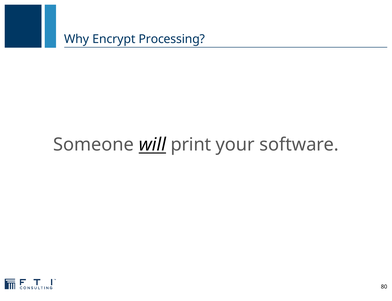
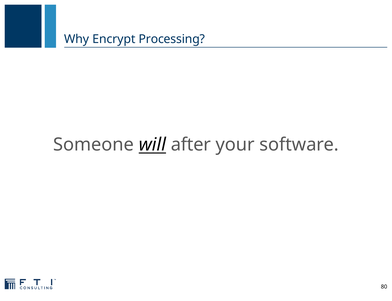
print: print -> after (191, 145)
